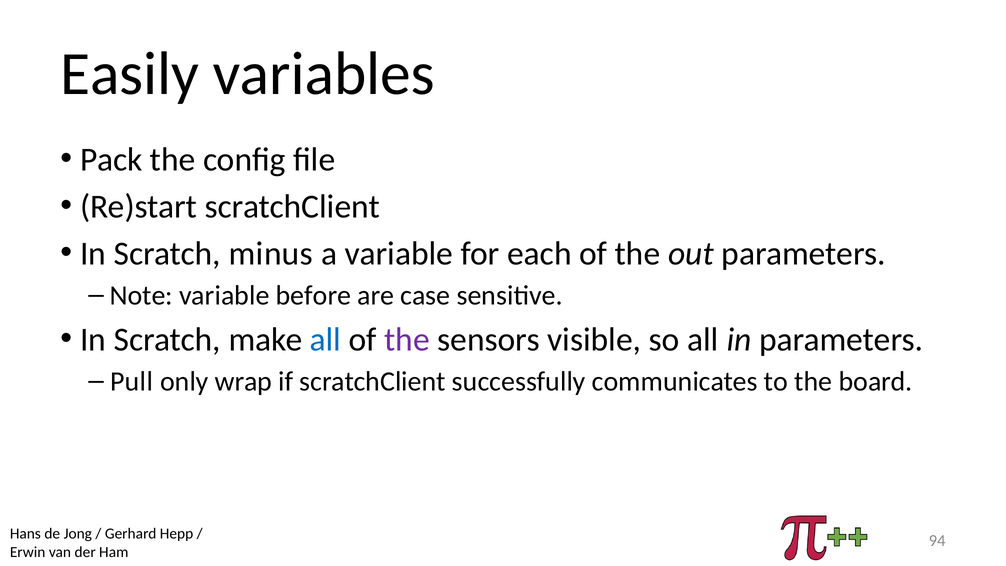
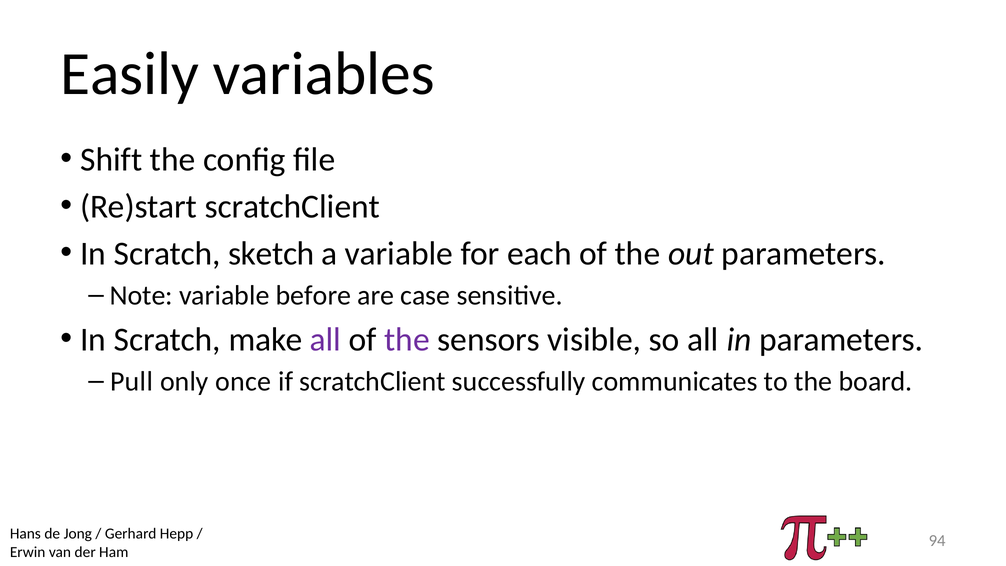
Pack: Pack -> Shift (111, 160)
minus: minus -> sketch (271, 253)
all colour: blue -> purple (325, 339)
wrap: wrap -> once (243, 382)
